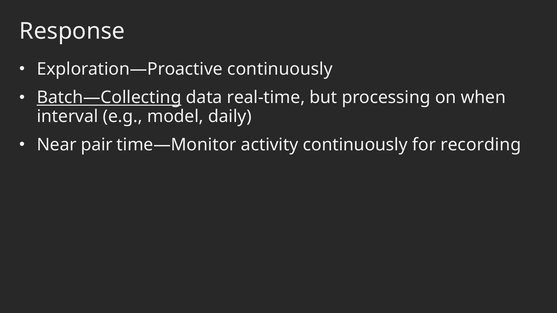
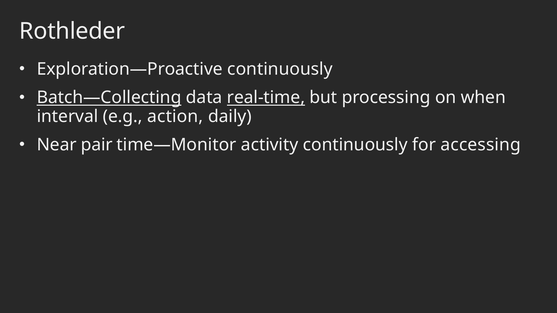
Response: Response -> Rothleder (72, 31)
real-time underline: none -> present (266, 98)
model: model -> action (175, 116)
recording: recording -> accessing (481, 145)
